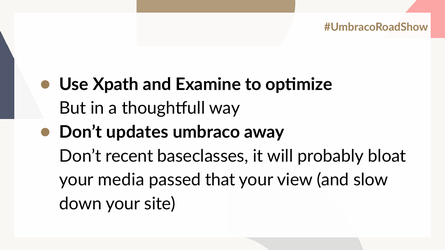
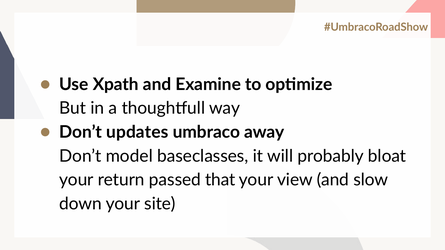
recent: recent -> model (129, 156)
media: media -> return (121, 180)
